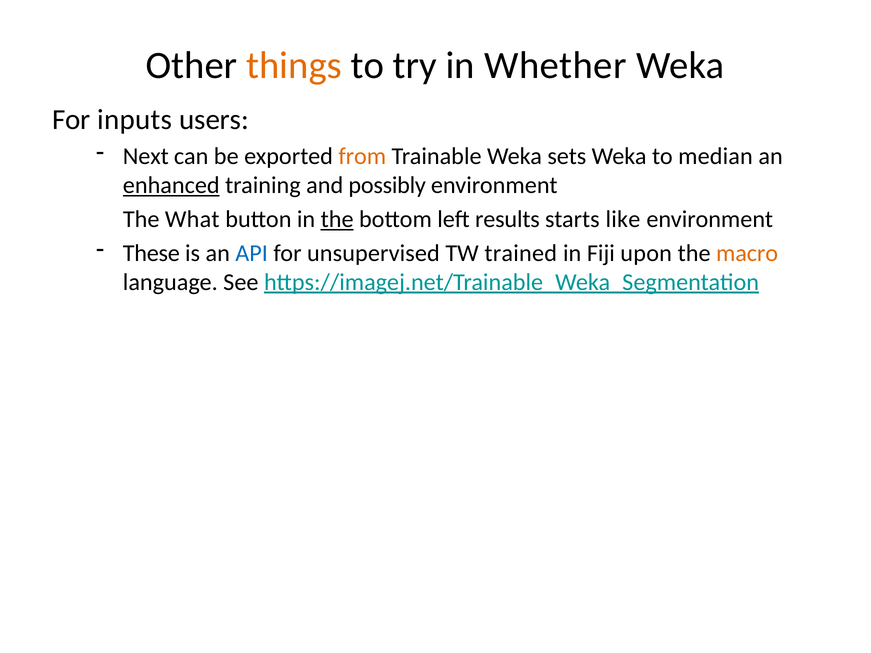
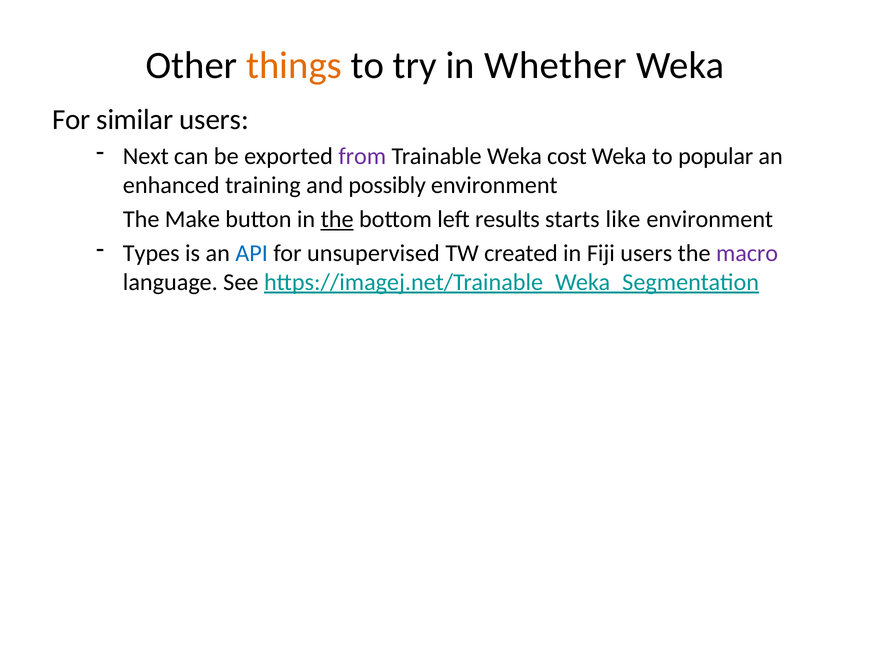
inputs: inputs -> similar (135, 120)
from colour: orange -> purple (362, 156)
sets: sets -> cost (567, 156)
median: median -> popular (716, 156)
enhanced underline: present -> none (171, 185)
What: What -> Make (192, 219)
These: These -> Types (151, 253)
trained: trained -> created (521, 253)
Fiji upon: upon -> users (646, 253)
macro colour: orange -> purple (747, 253)
